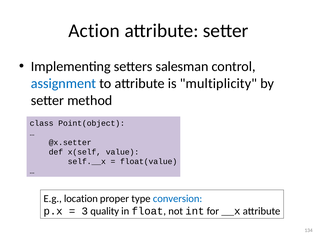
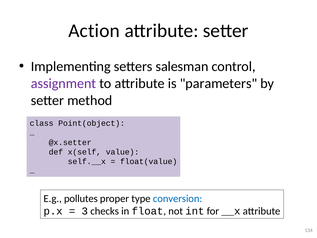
assignment colour: blue -> purple (64, 83)
multiplicity: multiplicity -> parameters (219, 83)
location: location -> pollutes (81, 198)
quality: quality -> checks (105, 211)
